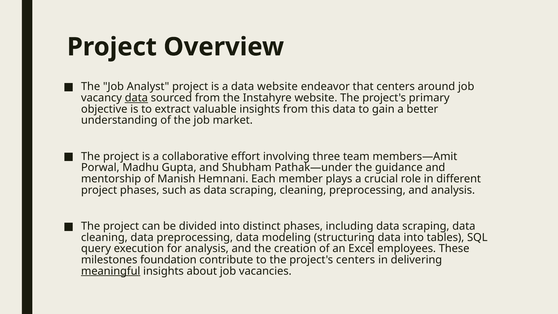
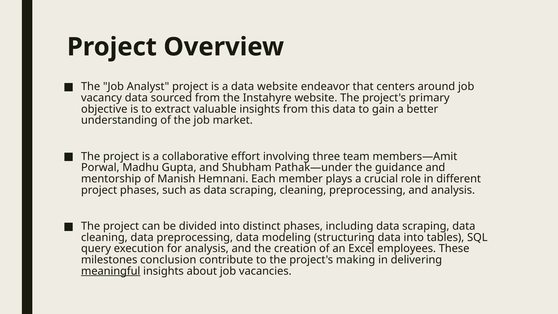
data underline: present -> none (136, 98)
foundation: foundation -> conclusion (168, 260)
project's centers: centers -> making (356, 260)
